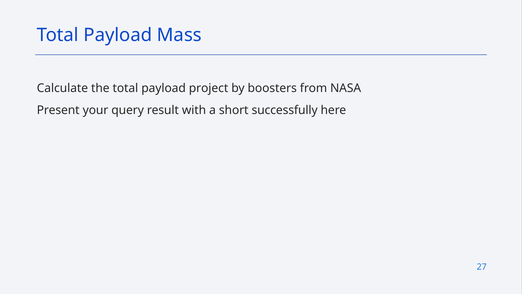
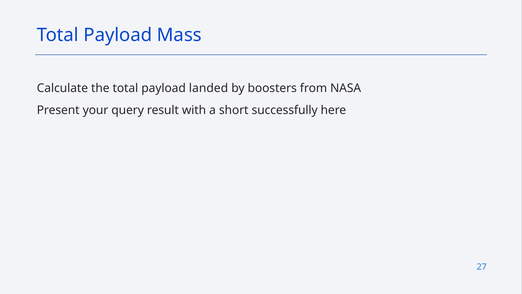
project: project -> landed (209, 88)
